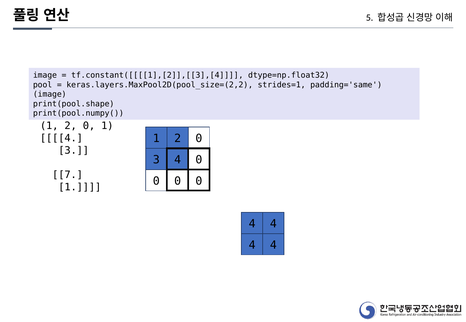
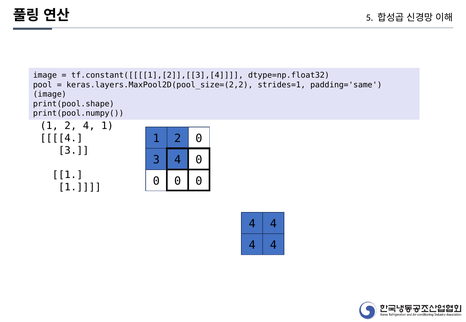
2 0: 0 -> 4 (89, 126)
7: 7 -> 1 (68, 175)
